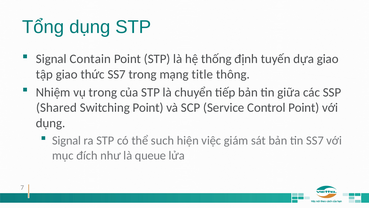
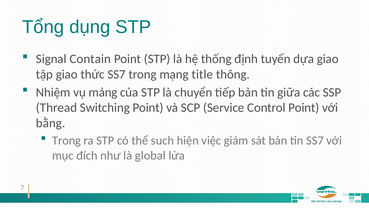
vụ trong: trong -> mảng (103, 92)
Shared: Shared -> Thread (57, 108)
dụng: dụng -> bằng (51, 123)
Signal: Signal -> Trong (67, 140)
queue: queue -> global (150, 155)
